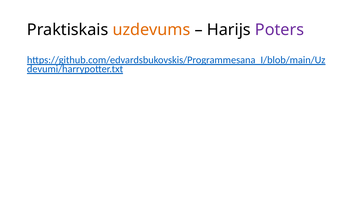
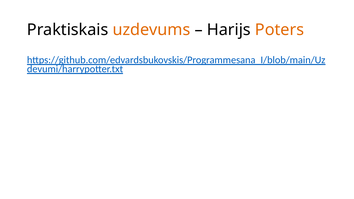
Poters colour: purple -> orange (280, 30)
